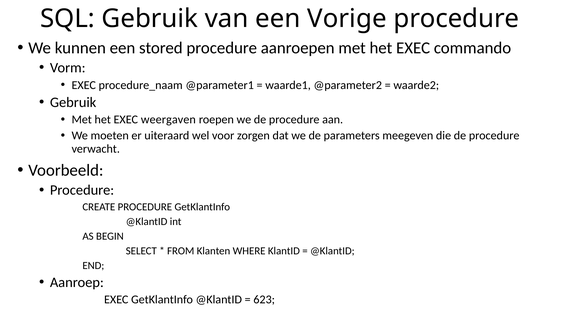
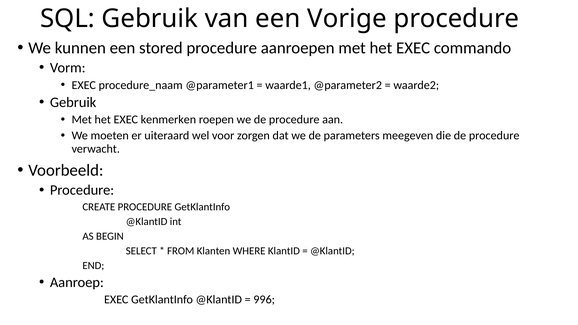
weergaven: weergaven -> kenmerken (168, 120)
623: 623 -> 996 (264, 300)
